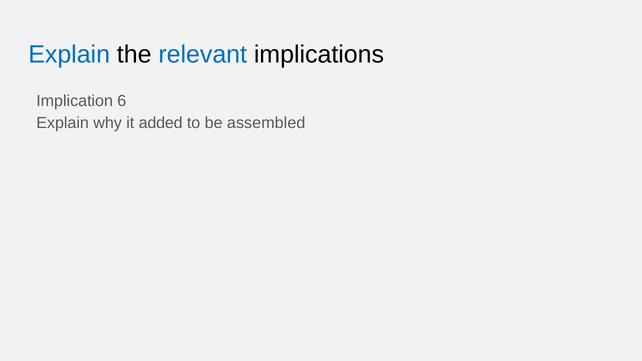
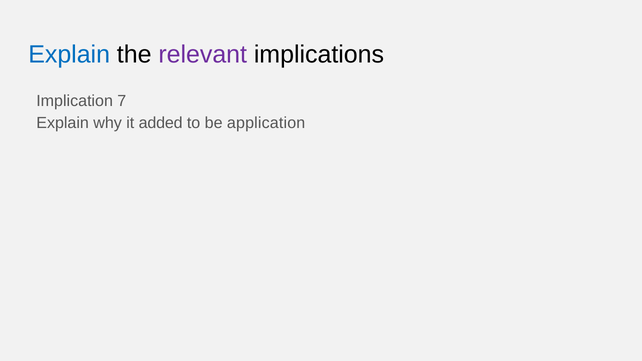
relevant colour: blue -> purple (203, 54)
6: 6 -> 7 (122, 101)
assembled: assembled -> application (266, 123)
